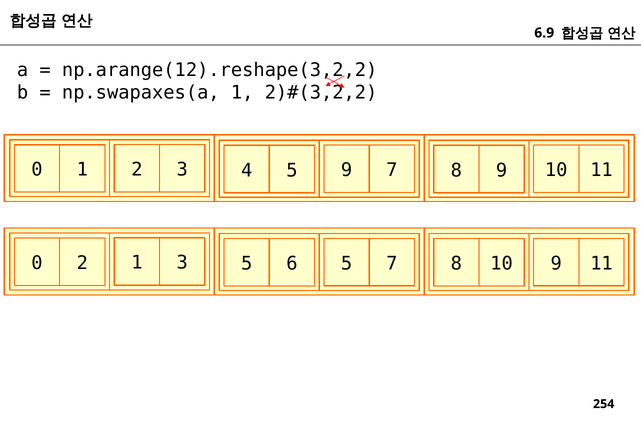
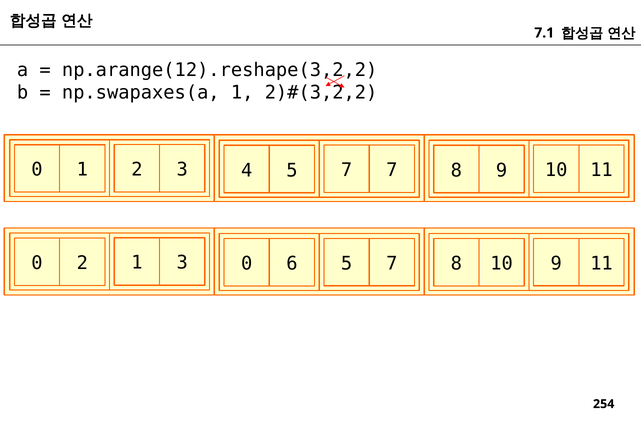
6.9: 6.9 -> 7.1 (544, 33)
4 5 9: 9 -> 7 (347, 170)
3 5: 5 -> 0 (247, 264)
